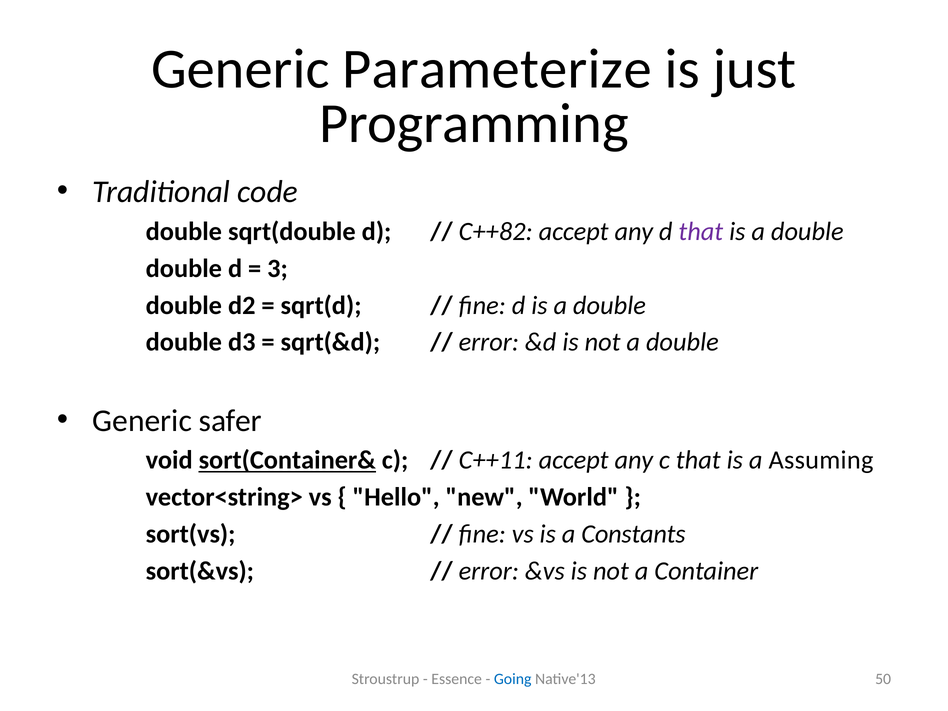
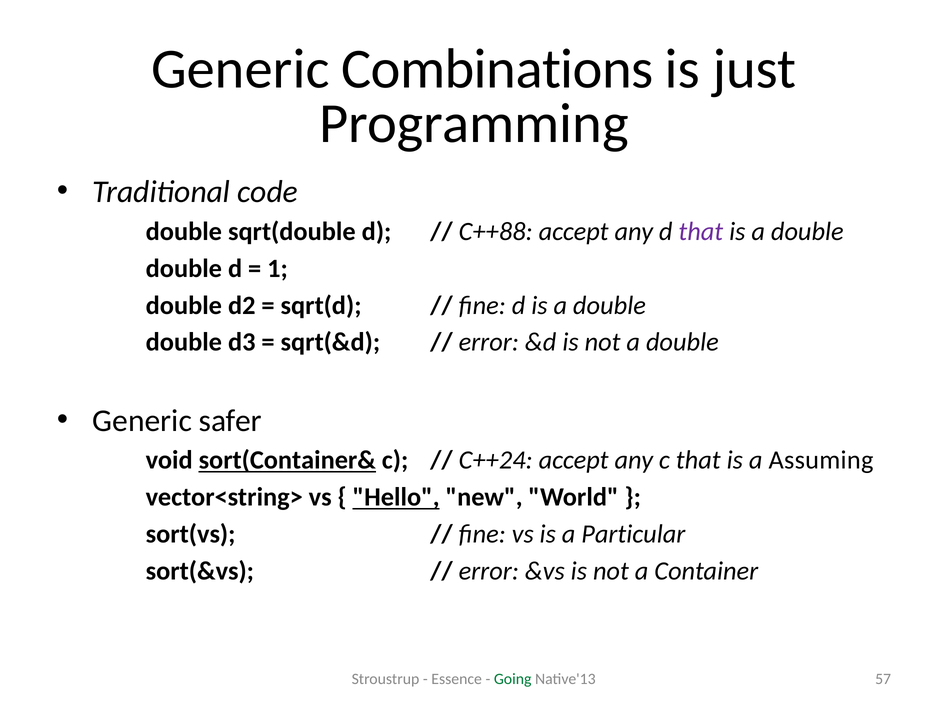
Parameterize: Parameterize -> Combinations (497, 69)
C++82: C++82 -> C++88 (496, 232)
3: 3 -> 1 (277, 268)
C++11: C++11 -> C++24 (496, 460)
Hello underline: none -> present (396, 497)
Constants: Constants -> Particular (633, 534)
Going colour: blue -> green (513, 679)
50: 50 -> 57 (883, 679)
